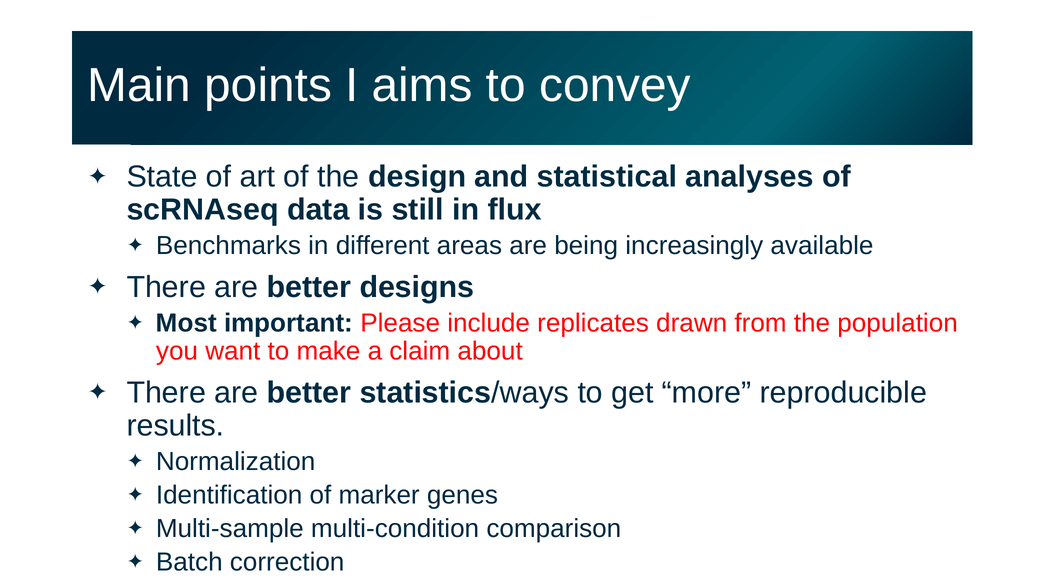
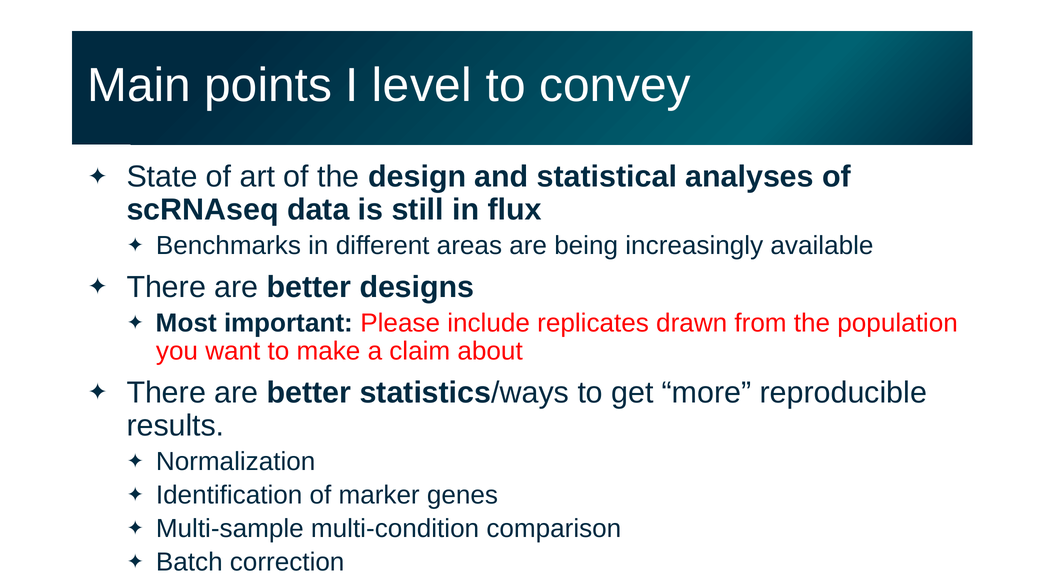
aims: aims -> level (422, 86)
